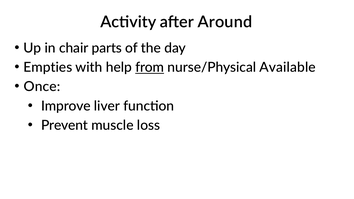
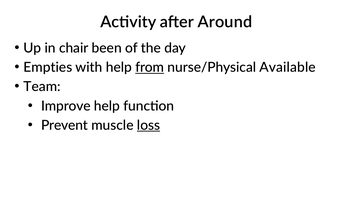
parts: parts -> been (107, 48)
Once: Once -> Team (42, 87)
Improve liver: liver -> help (107, 106)
loss underline: none -> present (149, 125)
